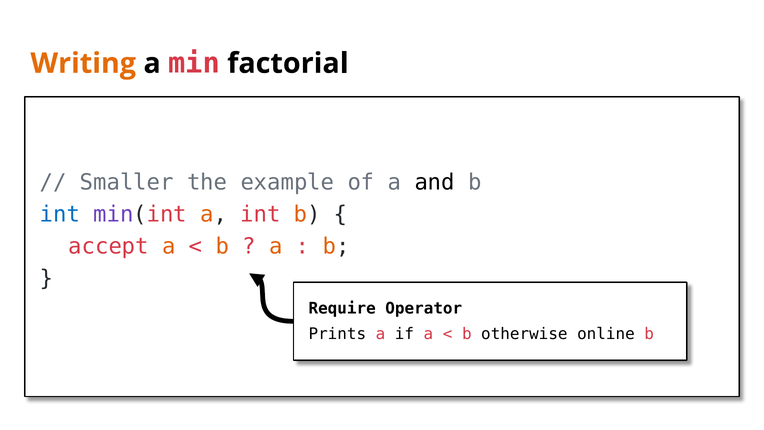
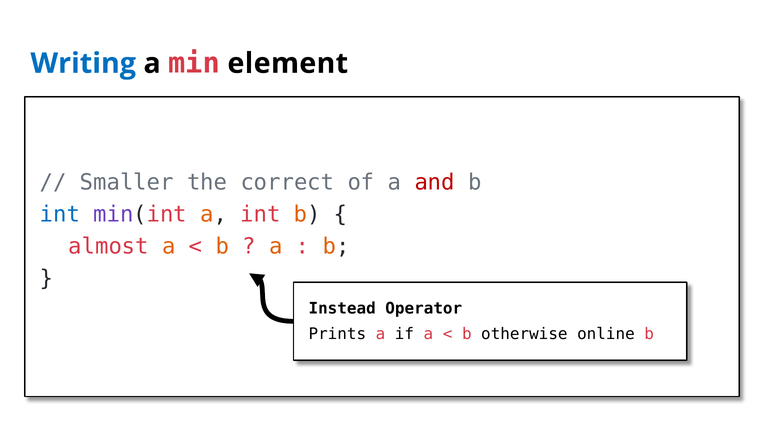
Writing colour: orange -> blue (83, 63)
factorial: factorial -> element (288, 63)
example: example -> correct (287, 182)
and colour: black -> red (435, 182)
accept: accept -> almost (109, 246)
Require: Require -> Instead (342, 308)
